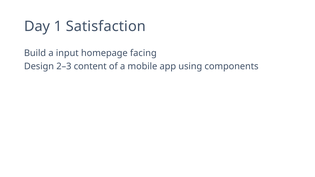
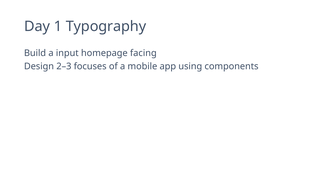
Satisfaction: Satisfaction -> Typography (106, 26)
content: content -> focuses (90, 66)
